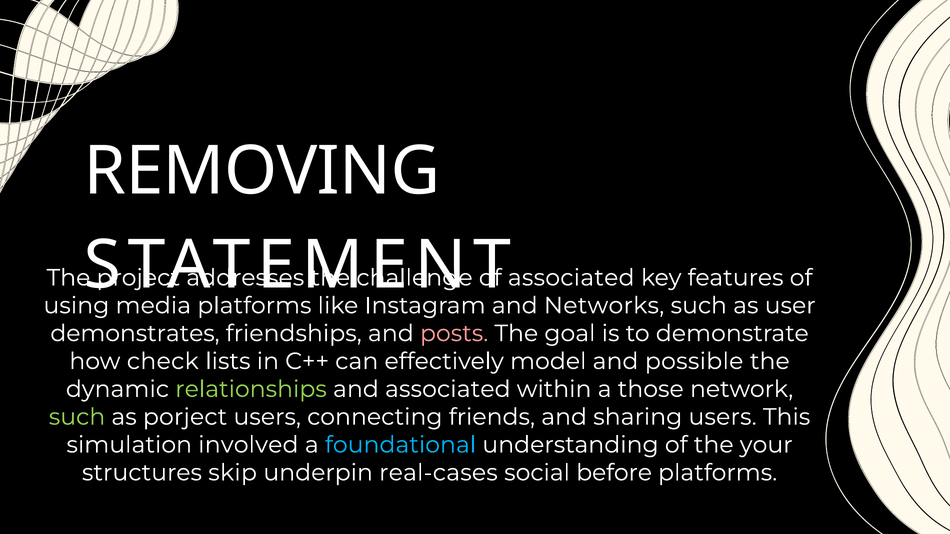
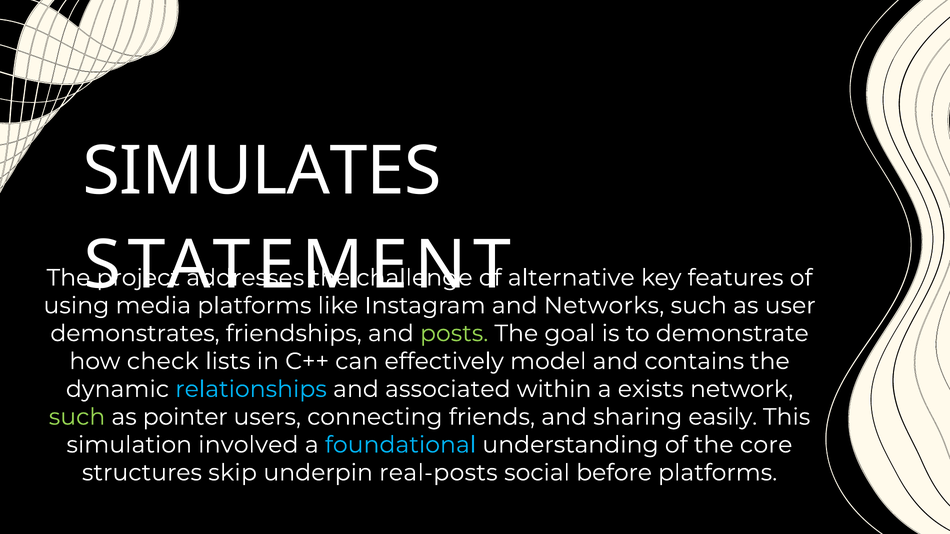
REMOVING: REMOVING -> SIMULATES (262, 172)
associated: associated -> alternative (571, 278)
posts colour: pink -> light green (454, 334)
possible: possible -> contains (694, 362)
relationships colour: light green -> light blue (251, 389)
those: those -> exists (651, 389)
porject: porject -> pointer (185, 417)
sharing users: users -> easily (723, 417)
your: your -> core (766, 445)
real-cases: real-cases -> real-posts (438, 473)
